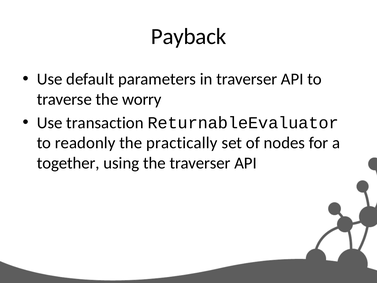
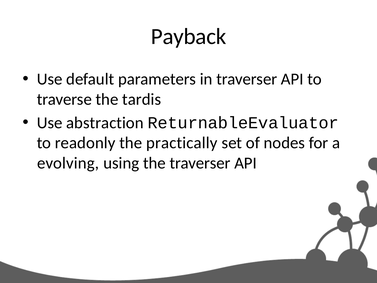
worry: worry -> tardis (142, 99)
transaction: transaction -> abstraction (105, 123)
together: together -> evolving (68, 163)
